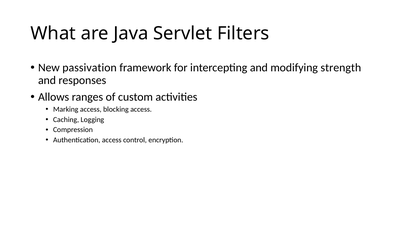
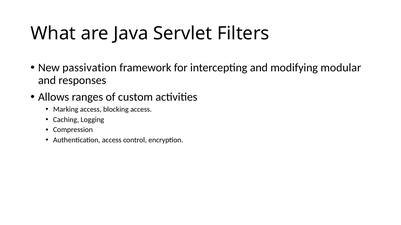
strength: strength -> modular (341, 68)
